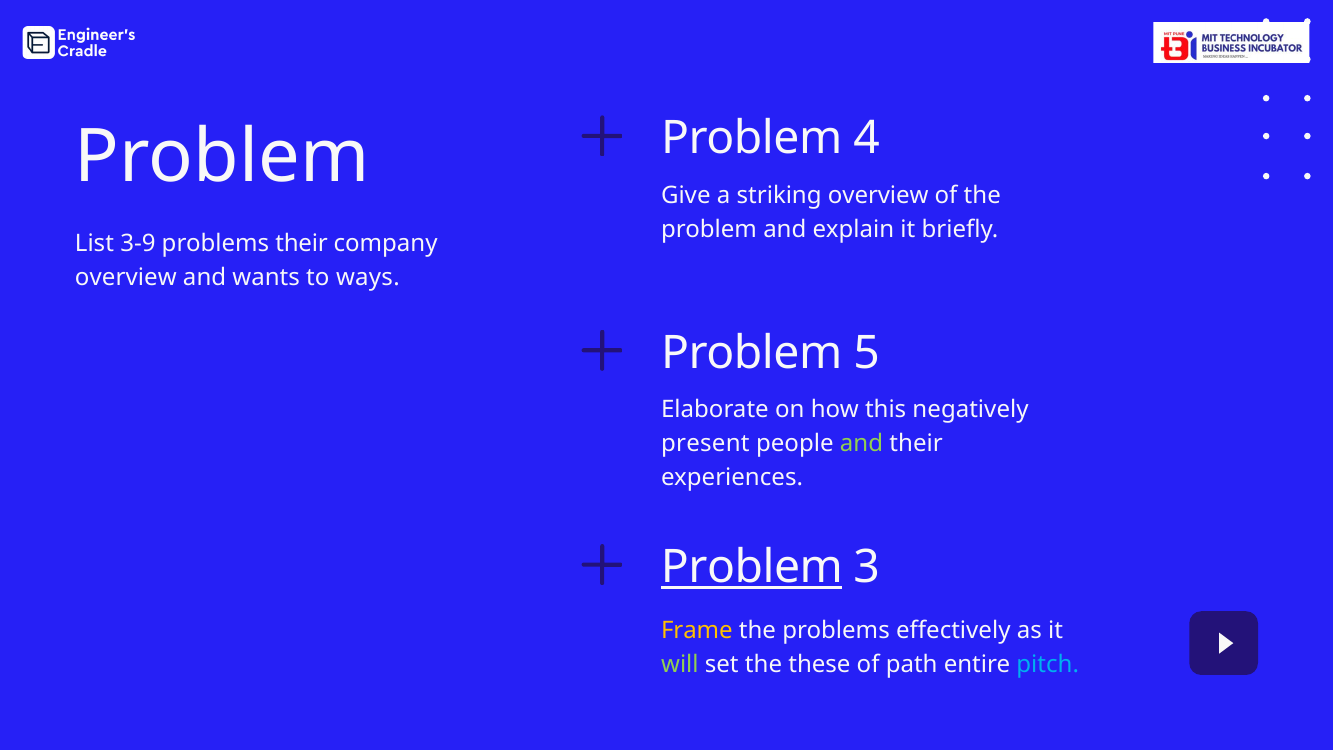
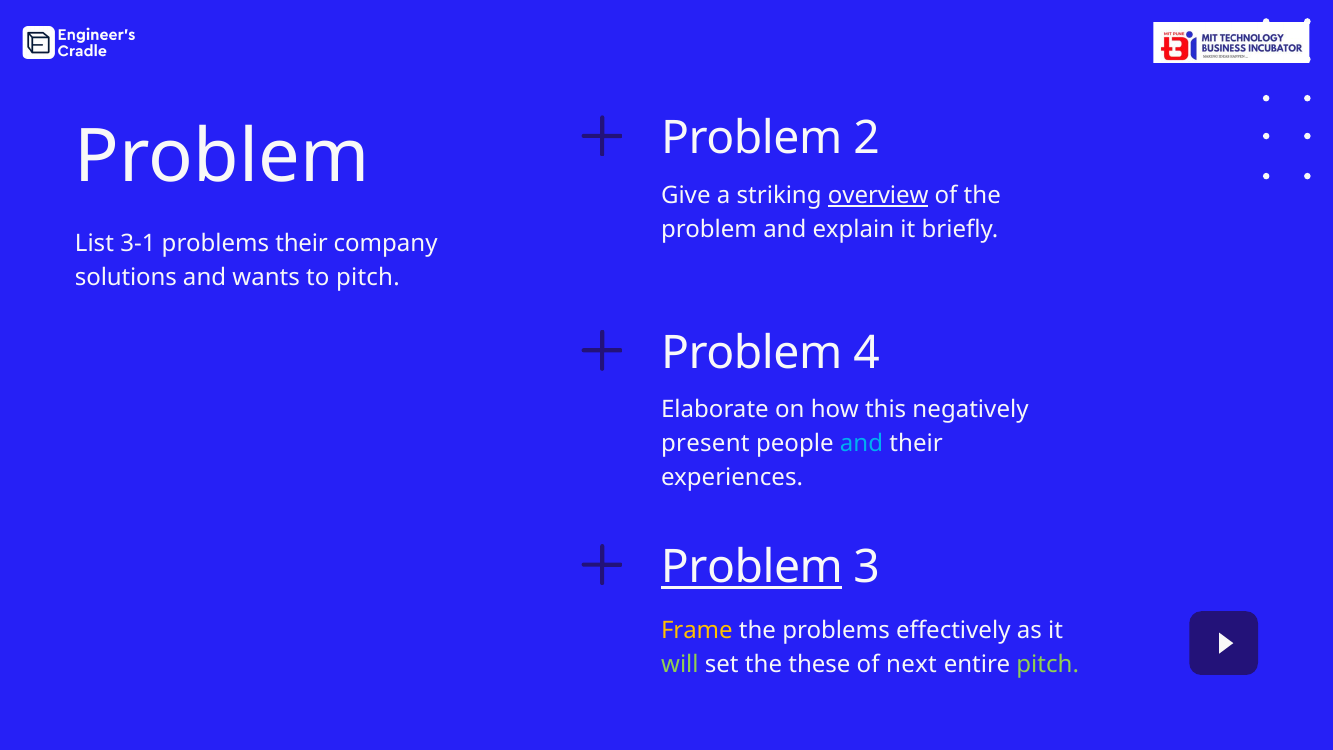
4: 4 -> 2 (867, 139)
overview underline: none -> present (878, 195)
3-9: 3-9 -> 3-1 (138, 243)
overview: overview -> solutions (126, 277)
to ways: ways -> pitch (368, 277)
5: 5 -> 4 (867, 353)
and colour: light green -> light blue (862, 443)
path: path -> next (912, 665)
pitch colour: light blue -> light green (1048, 665)
